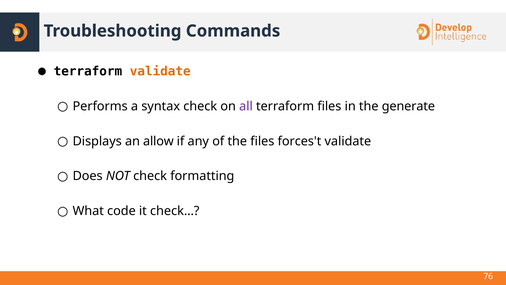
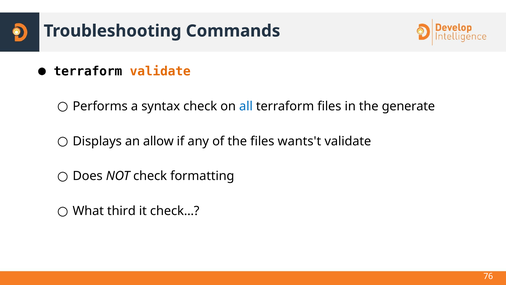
all colour: purple -> blue (246, 106)
forces't: forces't -> wants't (299, 141)
code: code -> third (121, 211)
